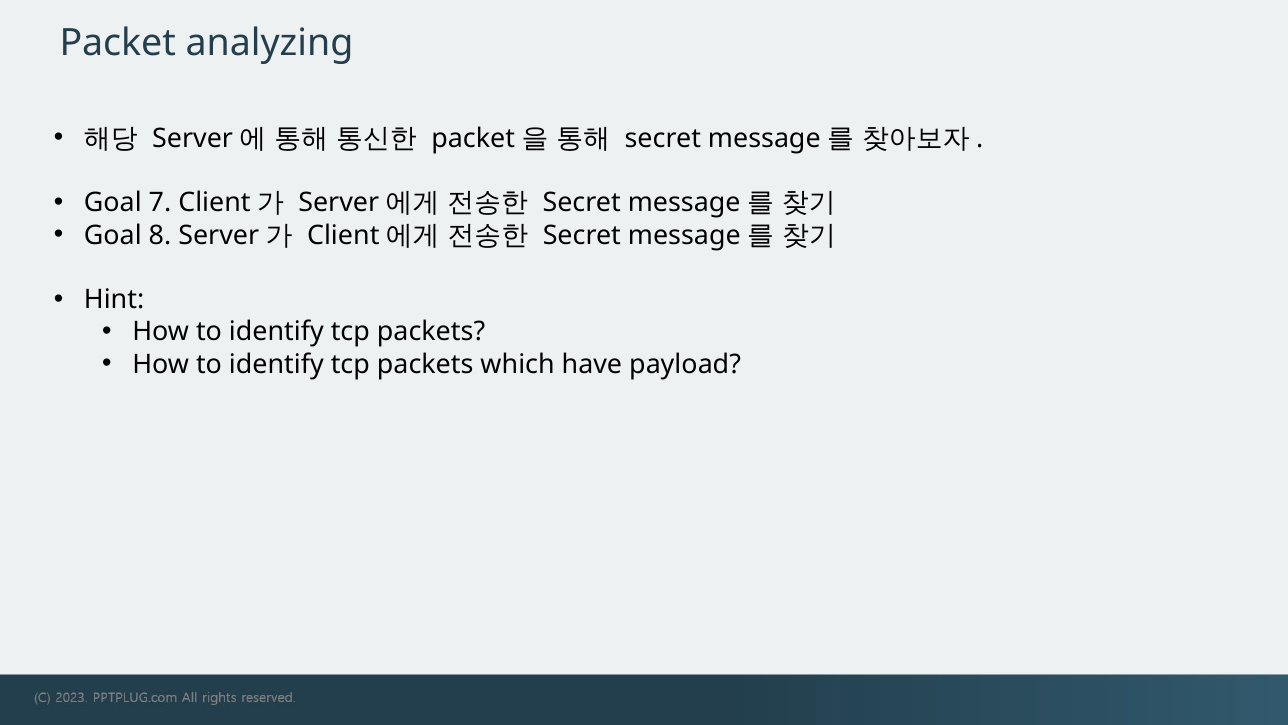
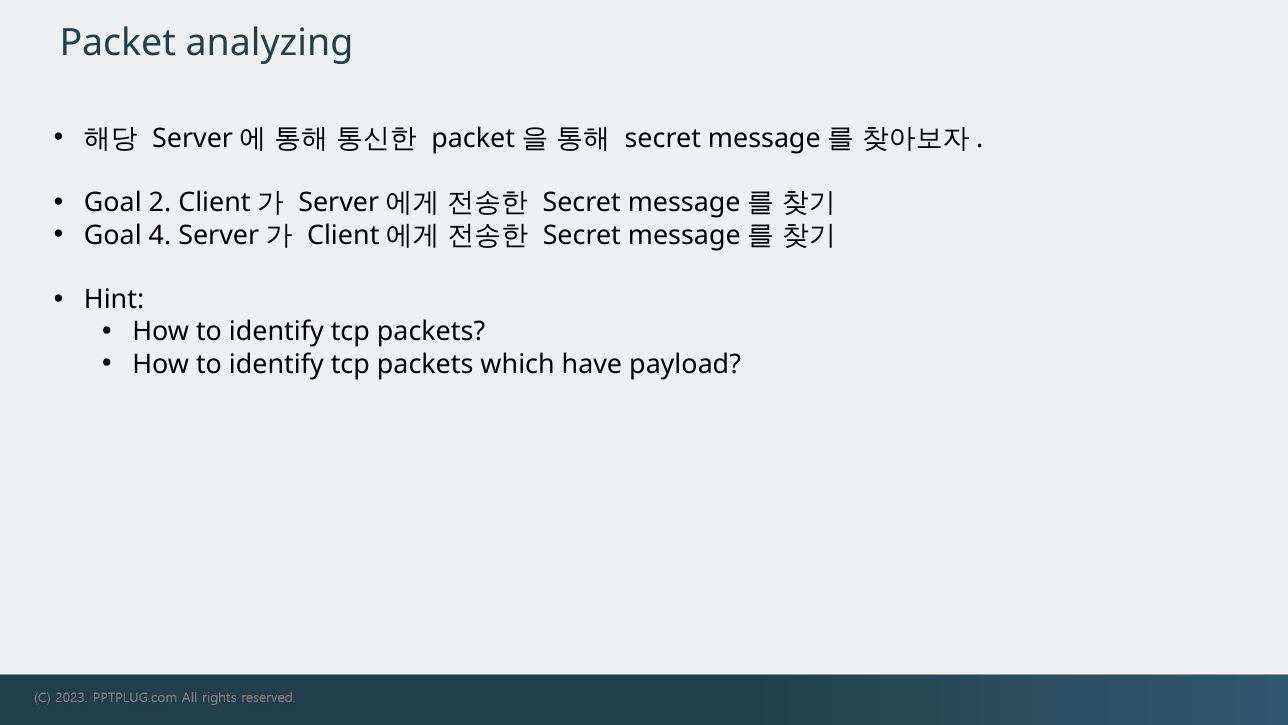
7: 7 -> 2 (160, 203)
8: 8 -> 4 (160, 235)
